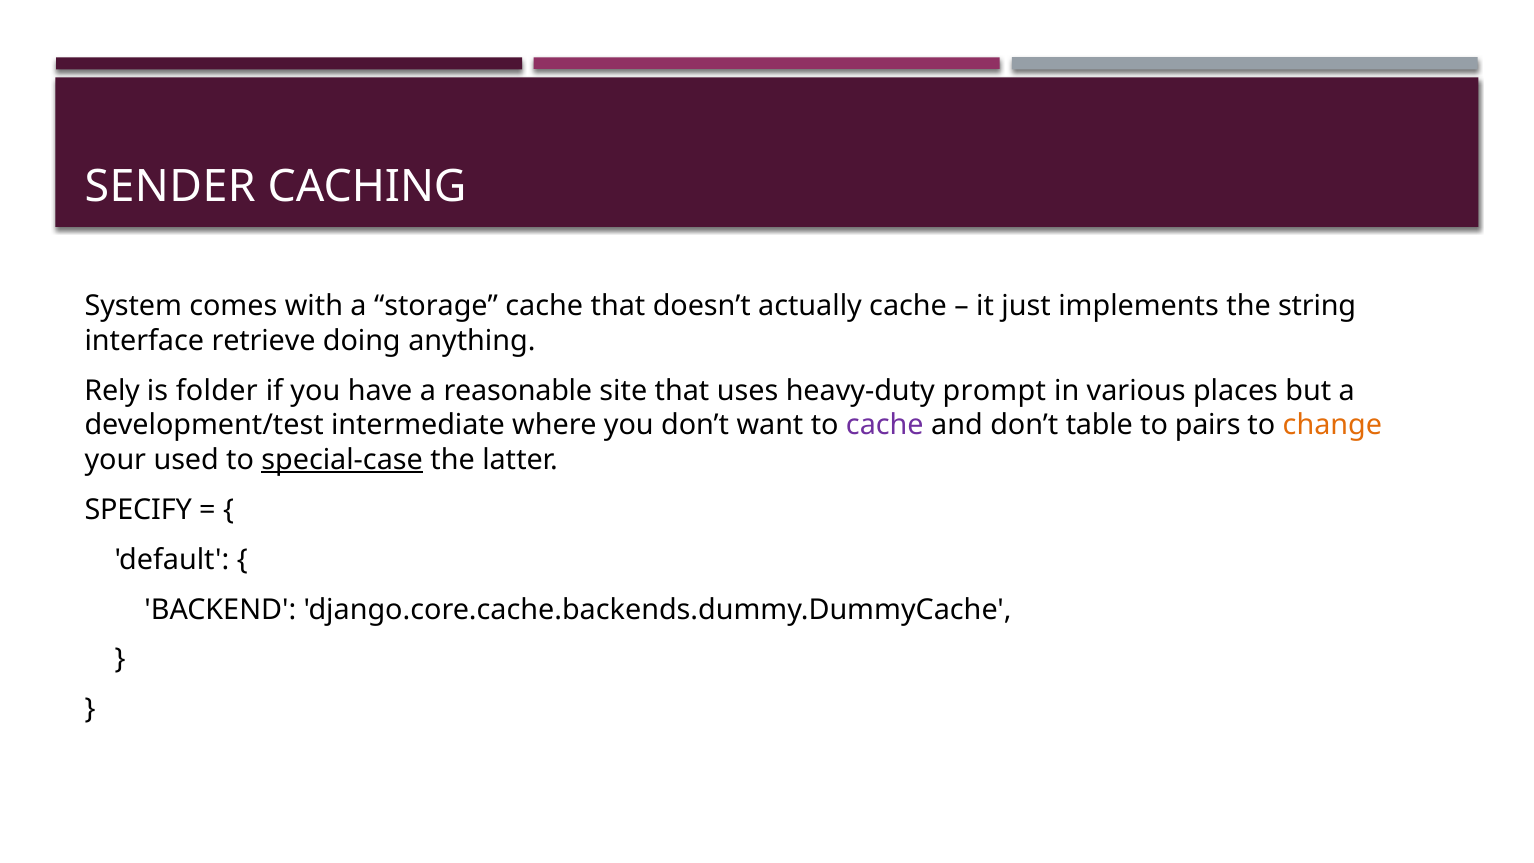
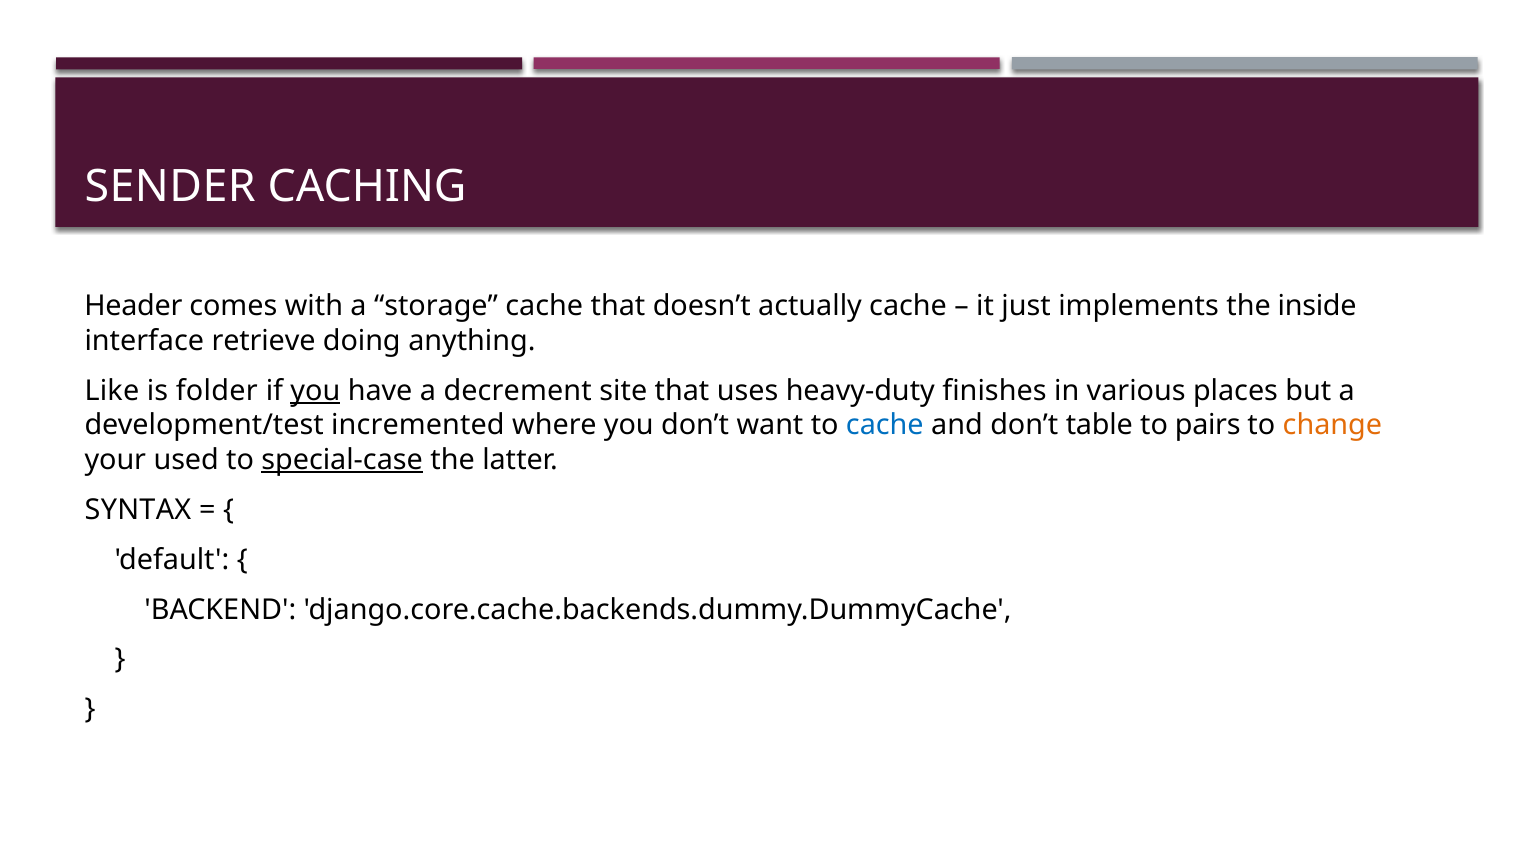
System: System -> Header (133, 306)
string: string -> inside (1317, 306)
Rely: Rely -> Like (112, 391)
you underline: none -> present (315, 391)
reasonable: reasonable -> decrement (518, 391)
prompt: prompt -> finishes (994, 391)
intermediate: intermediate -> incremented (418, 425)
cache colour: purple -> blue (885, 425)
SPECIFY: SPECIFY -> SYNTAX (138, 510)
